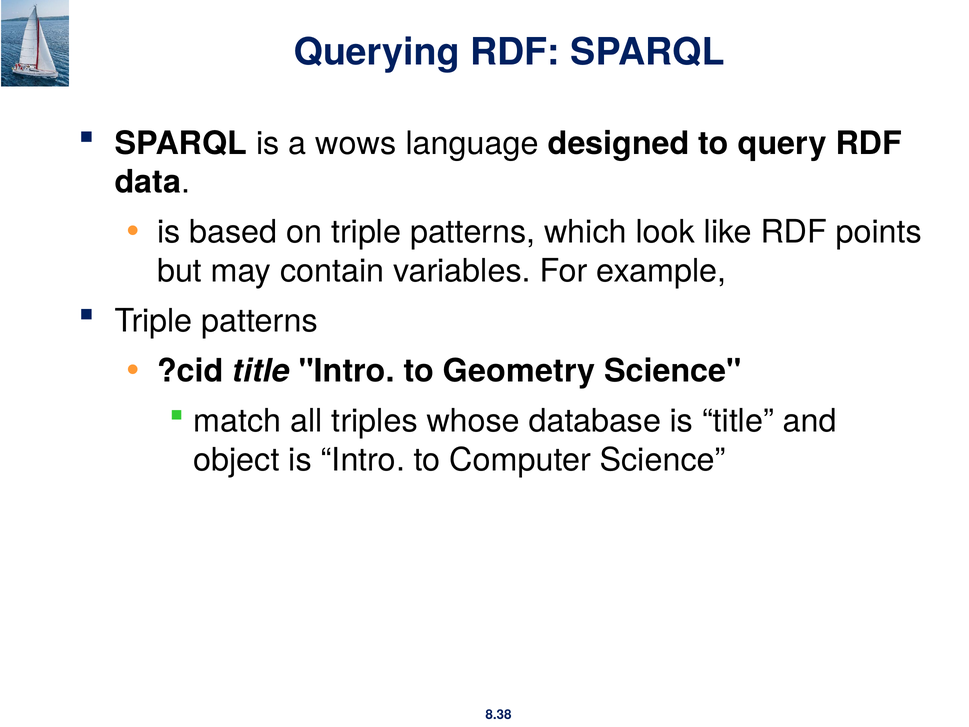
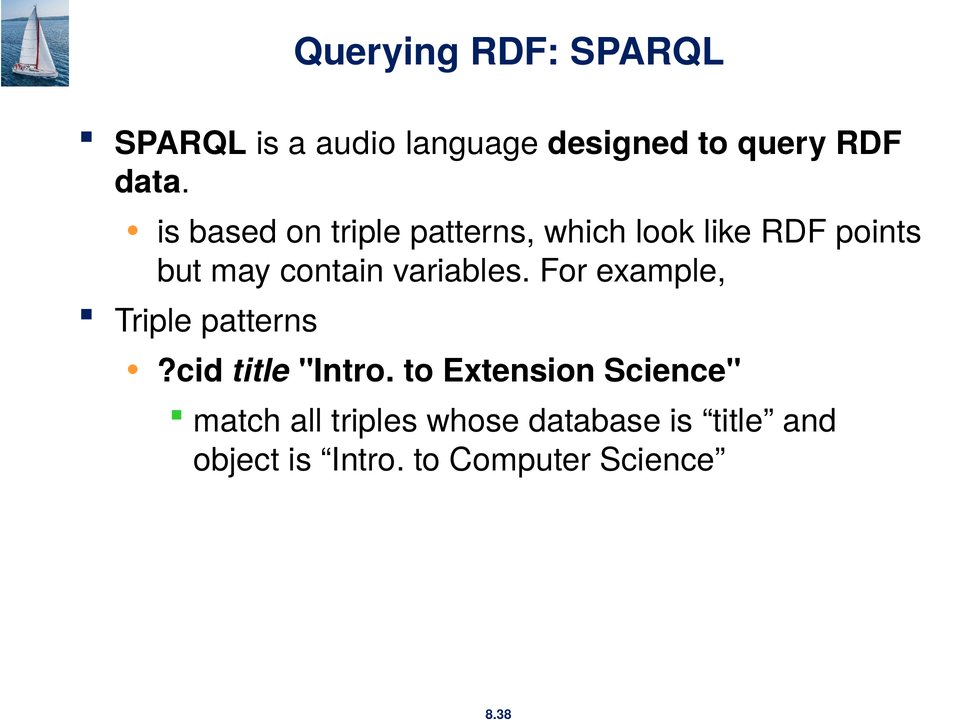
wows: wows -> audio (356, 143)
Geometry: Geometry -> Extension (519, 371)
